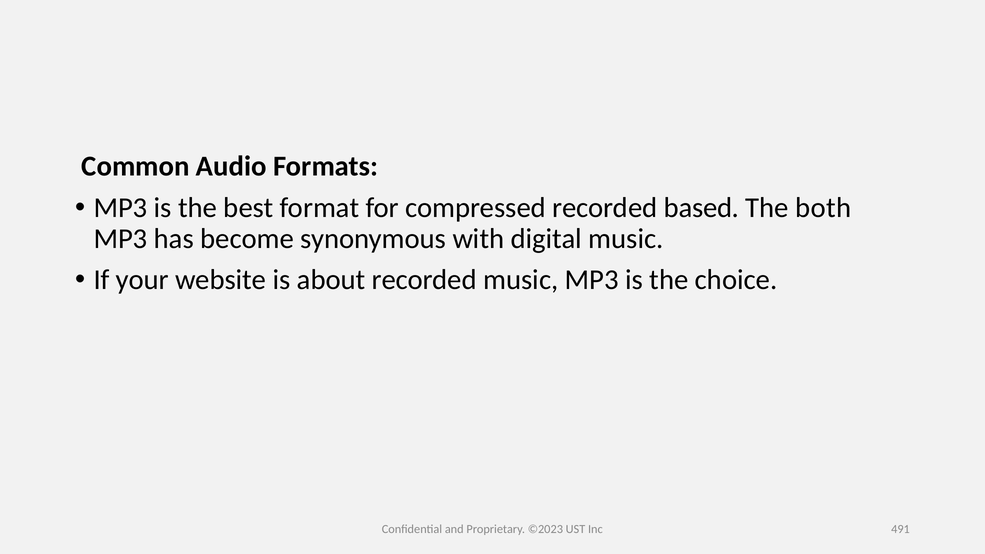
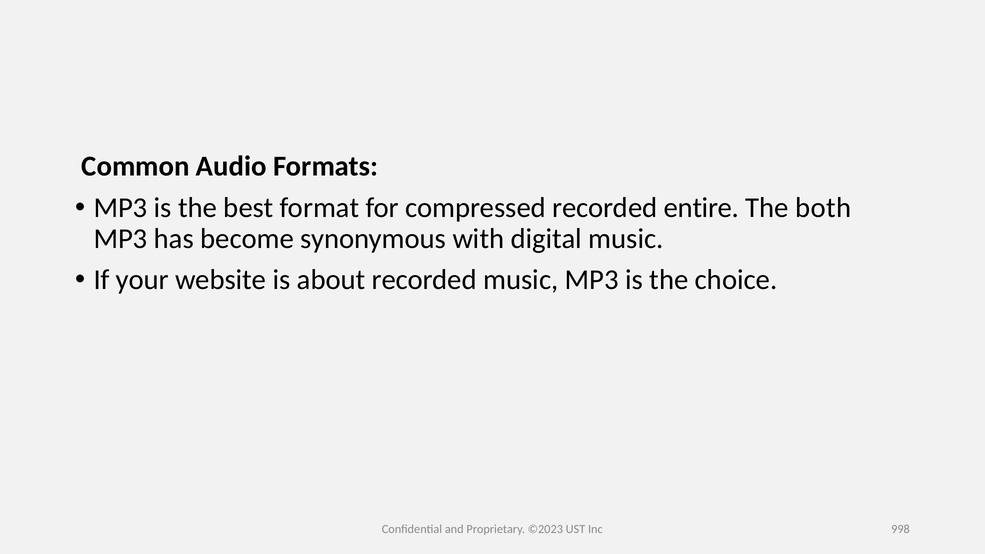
based: based -> entire (701, 208)
491: 491 -> 998 (901, 529)
